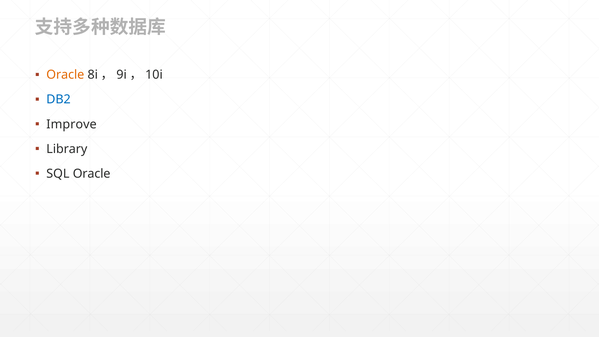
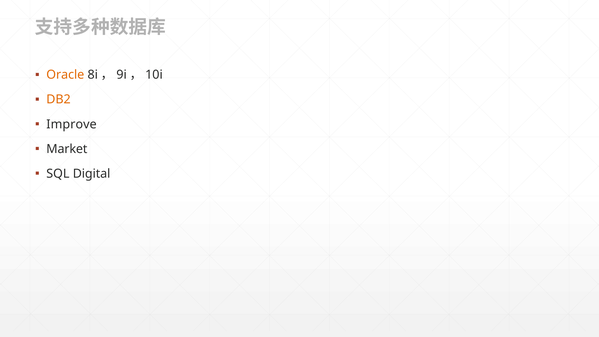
DB2 colour: blue -> orange (59, 99)
Library: Library -> Market (67, 149)
SQL Oracle: Oracle -> Digital (92, 174)
